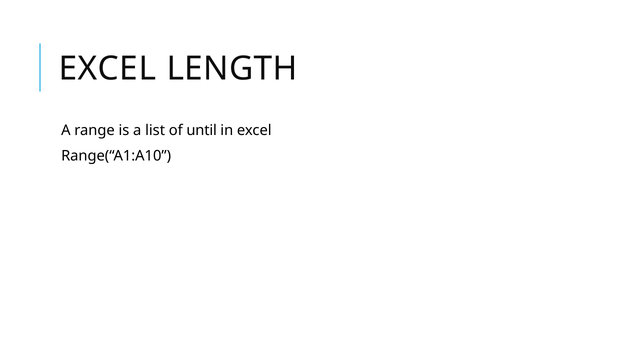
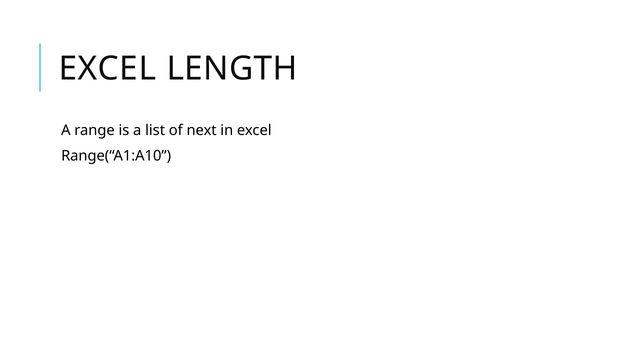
until: until -> next (202, 131)
